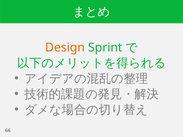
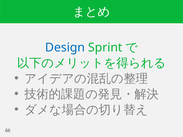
Design colour: orange -> blue (65, 48)
